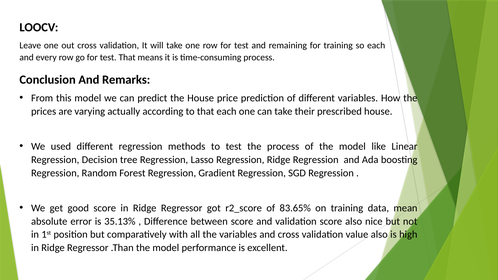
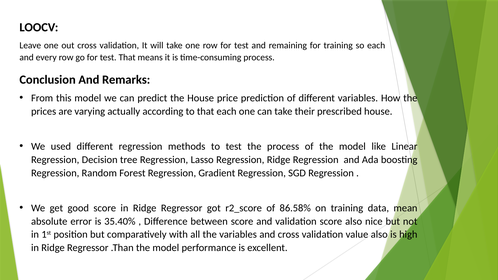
83.65%: 83.65% -> 86.58% (295, 208)
35.13%: 35.13% -> 35.40% (120, 221)
